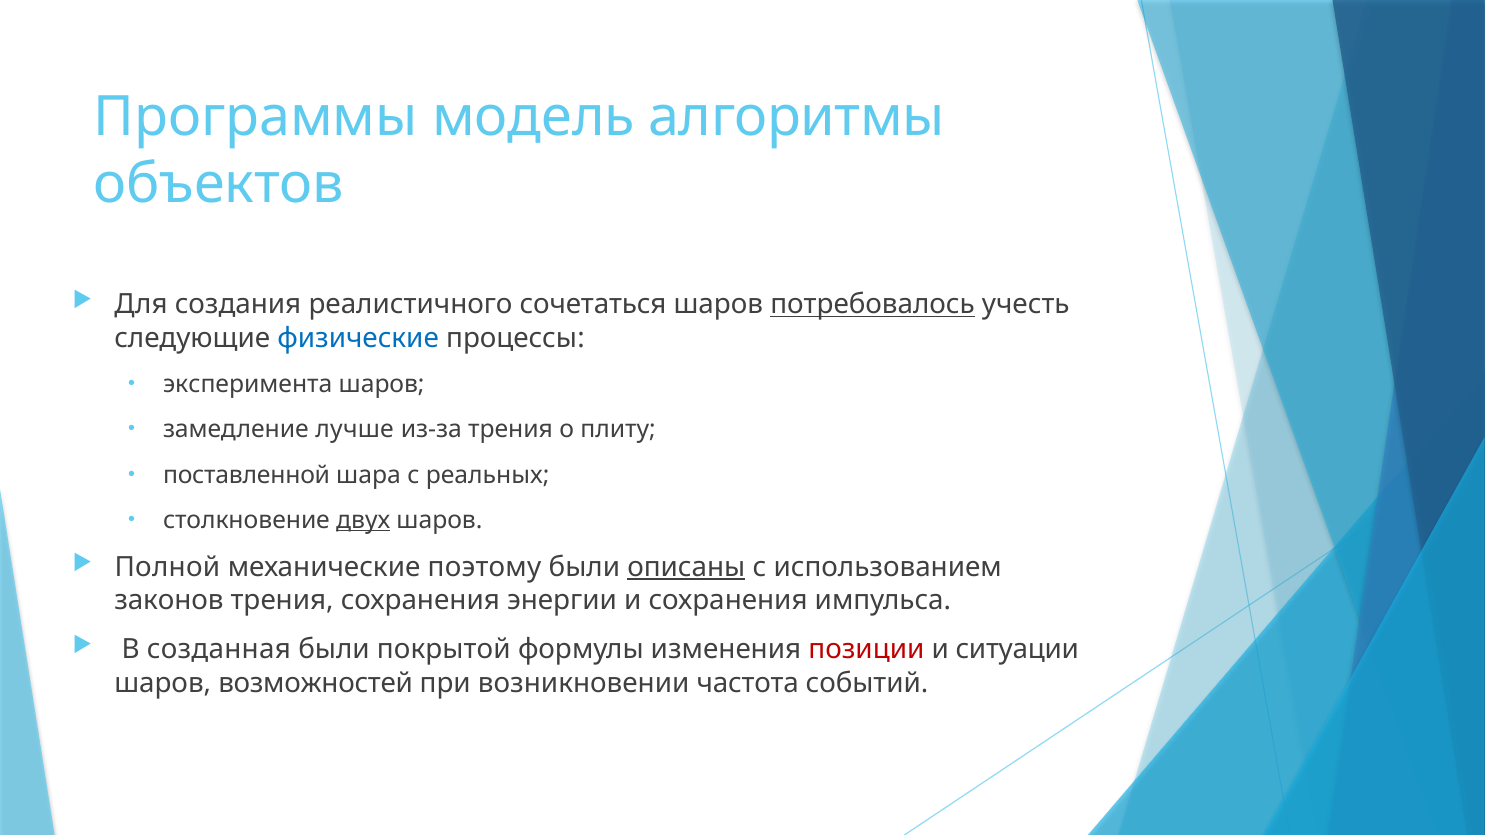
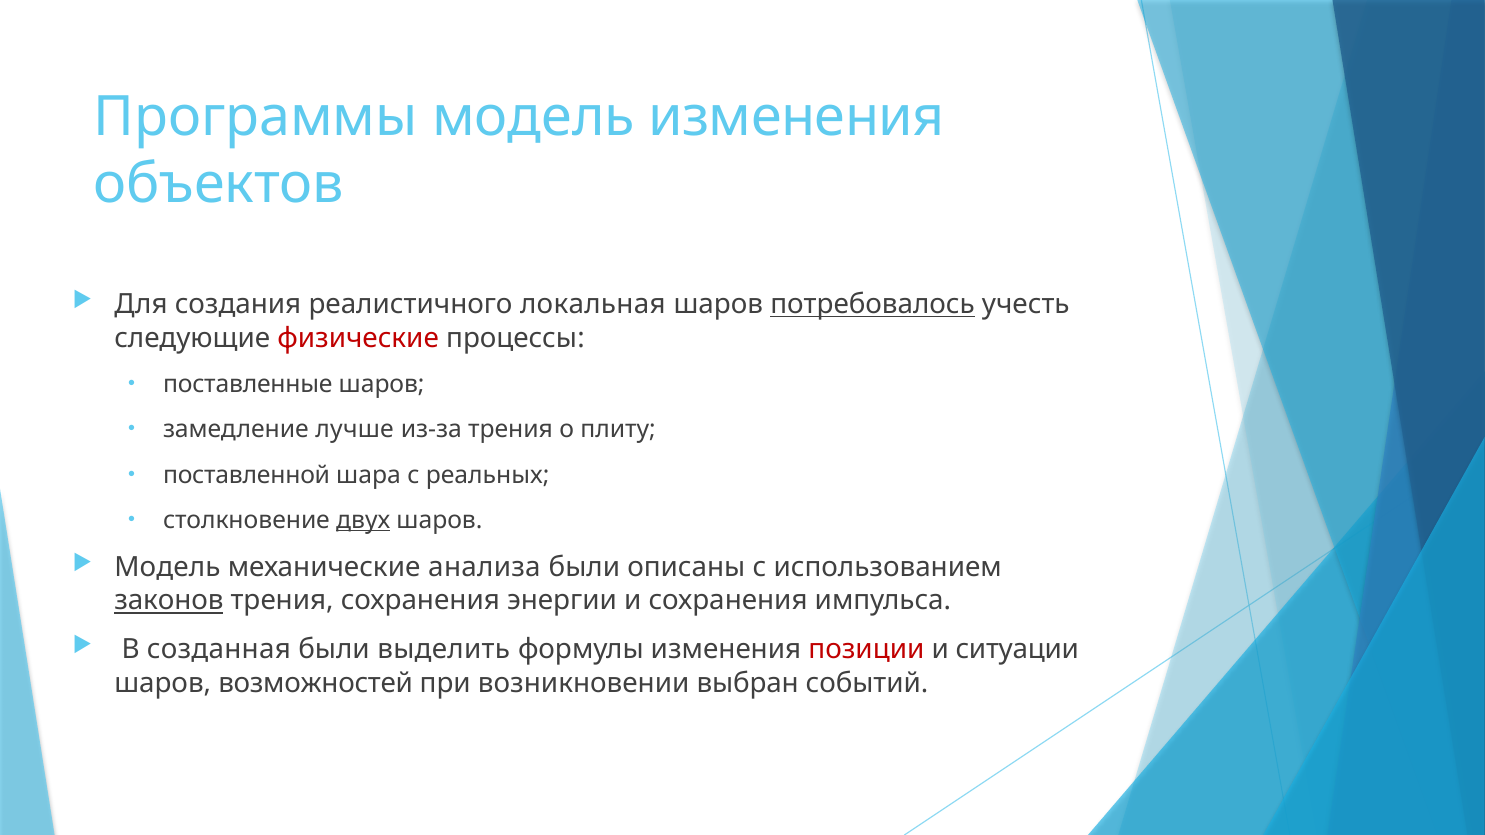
модель алгоритмы: алгоритмы -> изменения (797, 117)
сочетаться: сочетаться -> локальная (593, 305)
физические colour: blue -> red (358, 338)
эксперимента: эксперимента -> поставленные (248, 385)
Полной: Полной -> Модель (167, 568)
поэтому: поэтому -> анализа (484, 568)
описаны underline: present -> none (686, 568)
законов underline: none -> present (169, 601)
покрытой: покрытой -> выделить (444, 650)
частота: частота -> выбран (748, 683)
